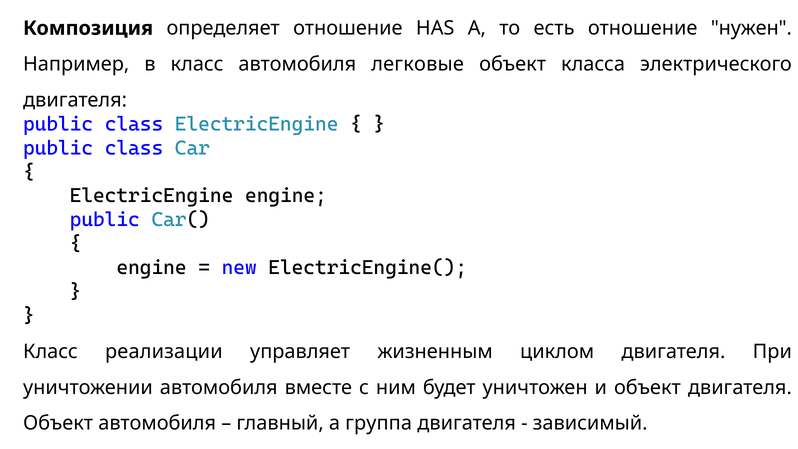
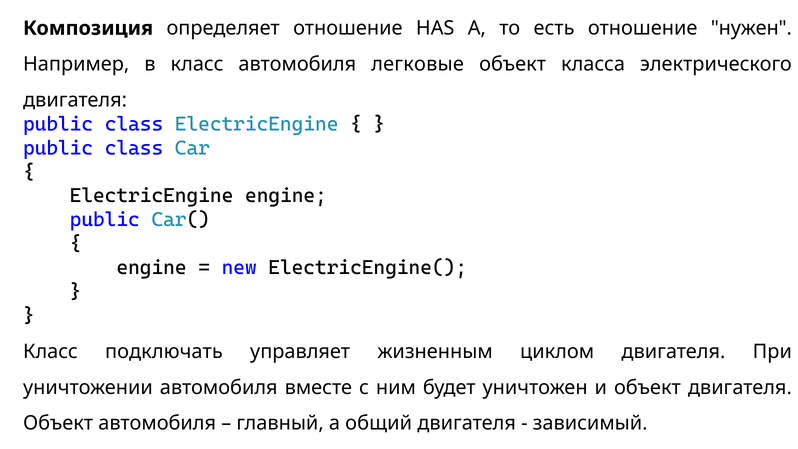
реализации: реализации -> подключать (164, 351)
группа: группа -> общий (379, 423)
